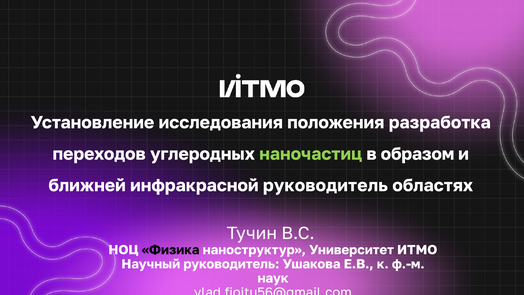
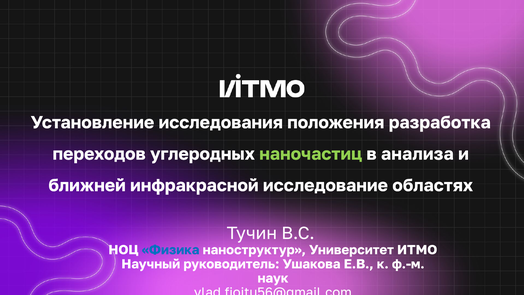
образом: образом -> анализа (417, 154)
инфракрасной руководитель: руководитель -> исследование (325, 185)
Физика colour: black -> blue (171, 250)
